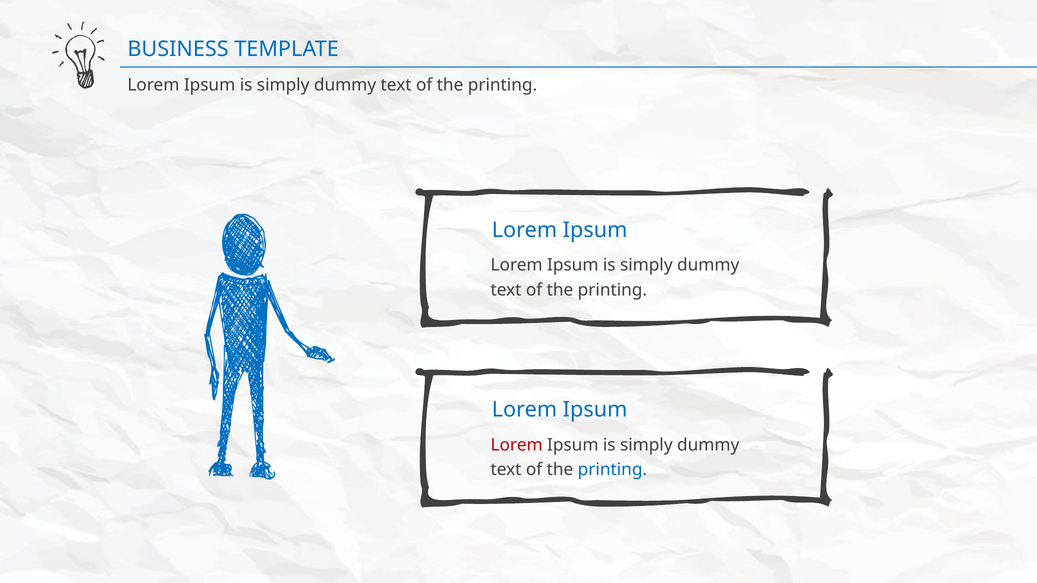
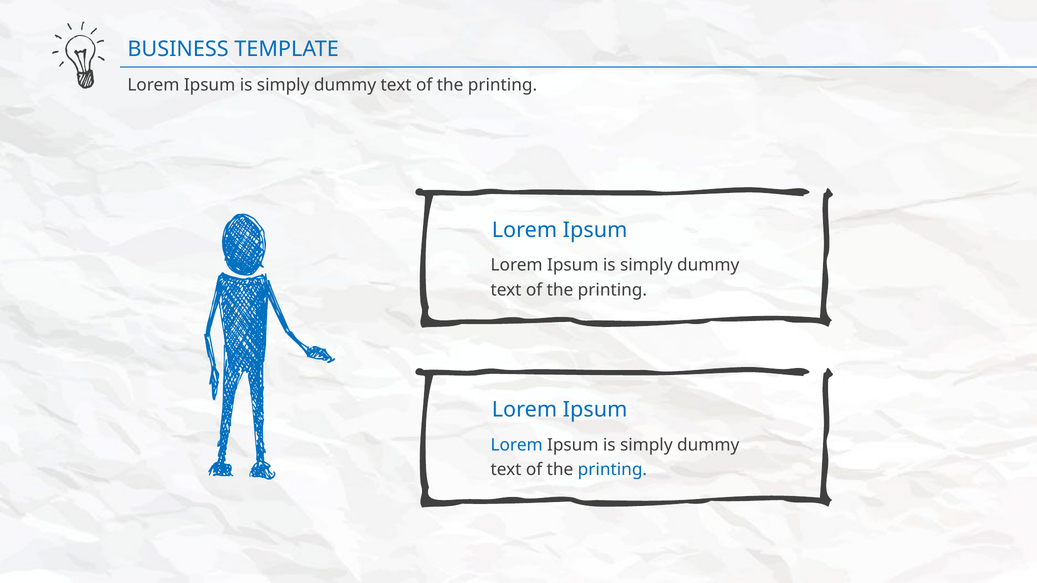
Lorem colour: red -> blue (517, 445)
